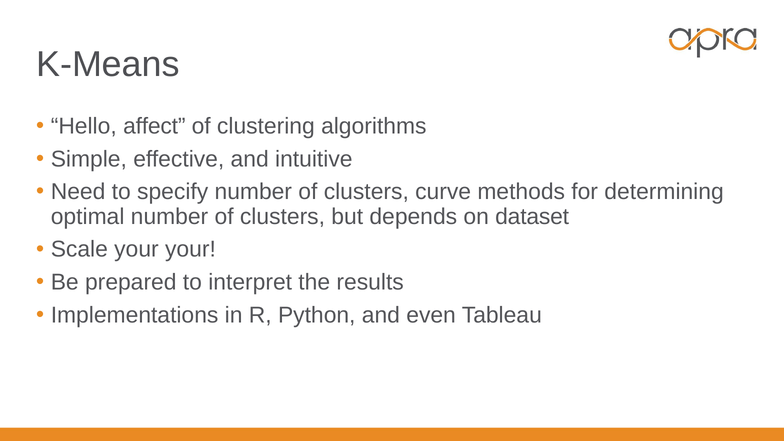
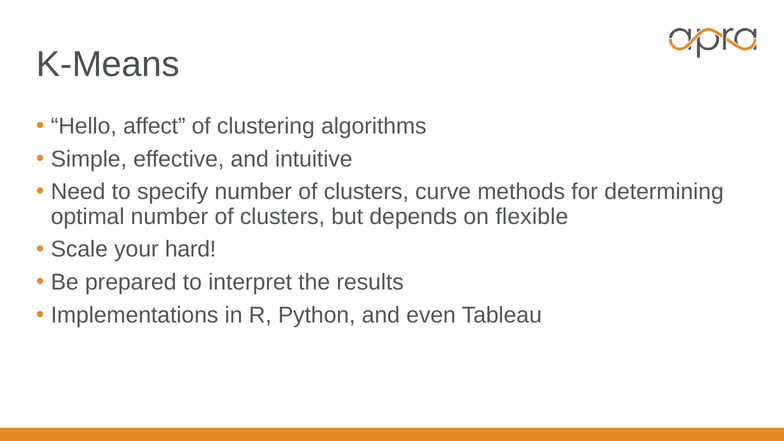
dataset: dataset -> flexible (532, 217)
your your: your -> hard (191, 249)
